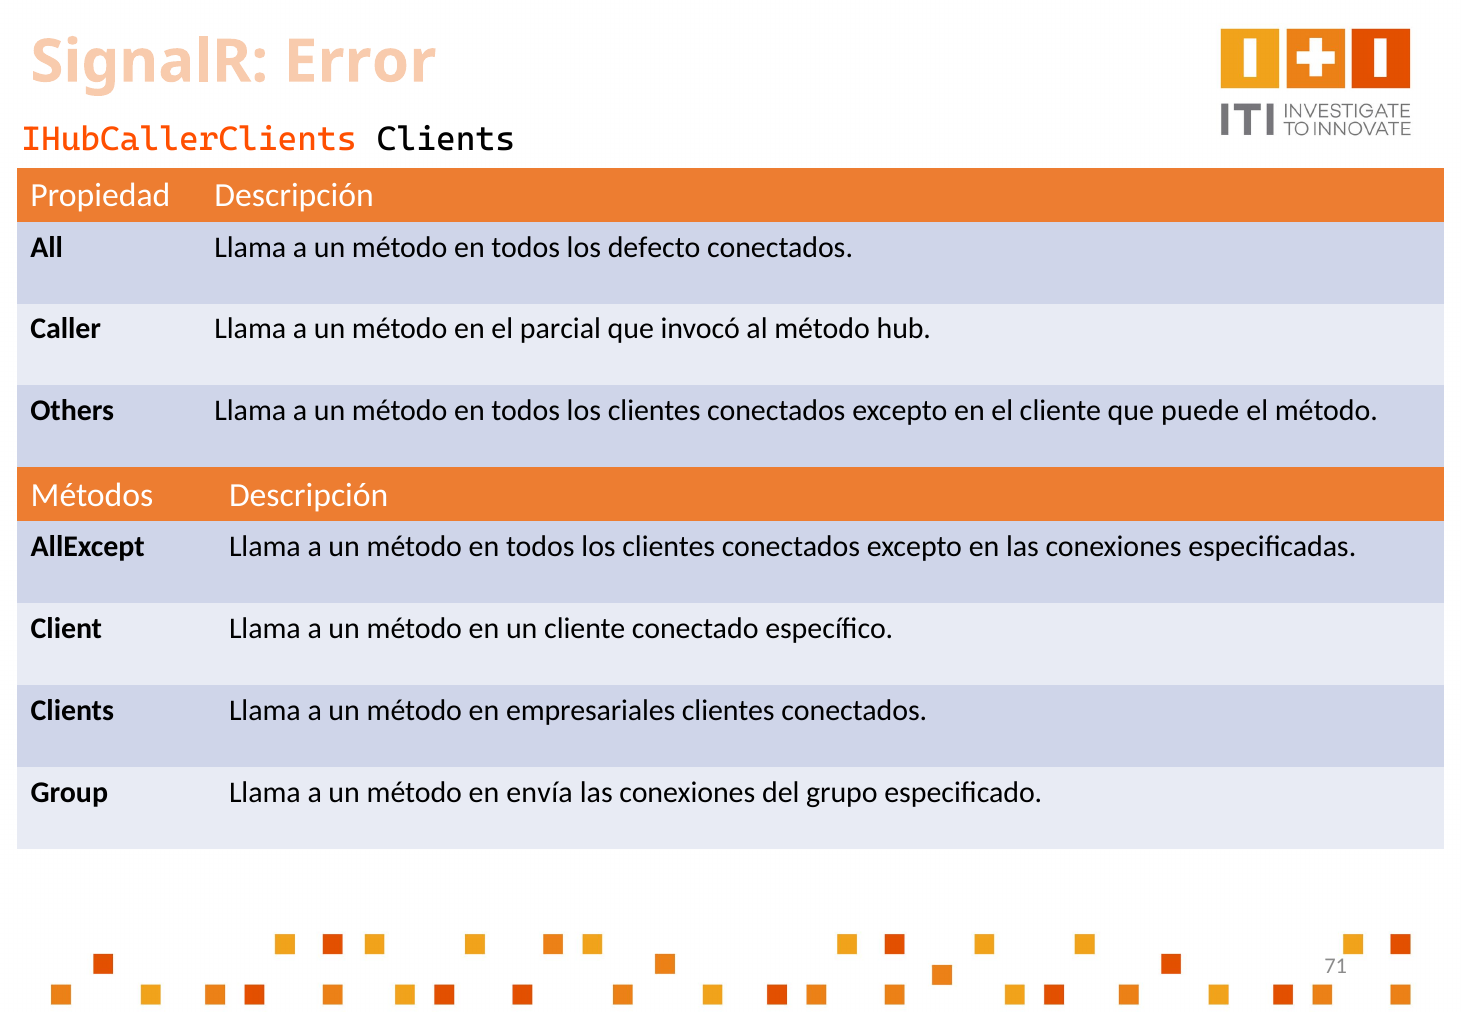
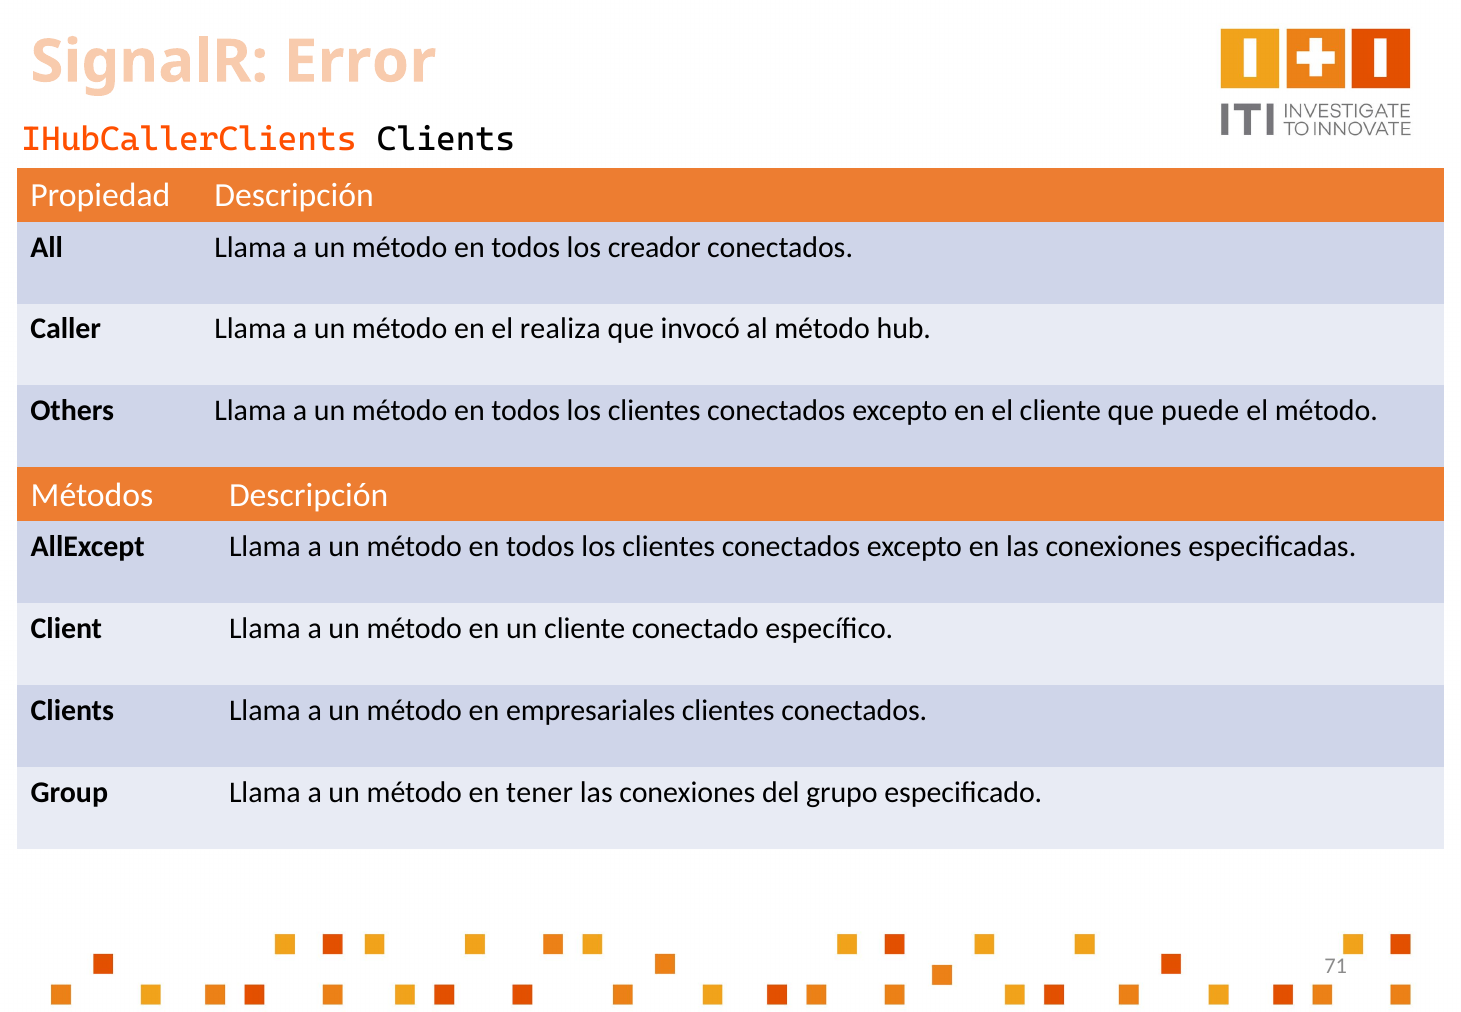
defecto: defecto -> creador (654, 247)
parcial: parcial -> realiza (560, 329)
envía: envía -> tener (540, 792)
